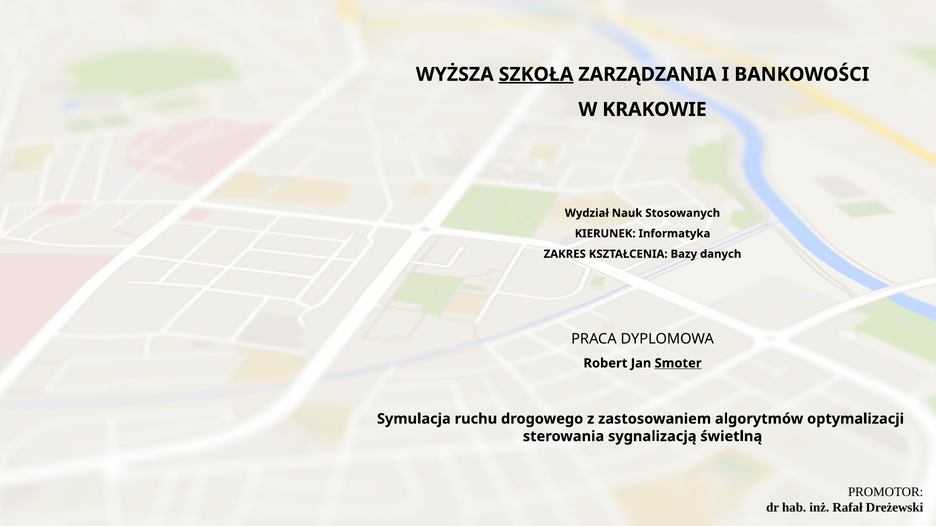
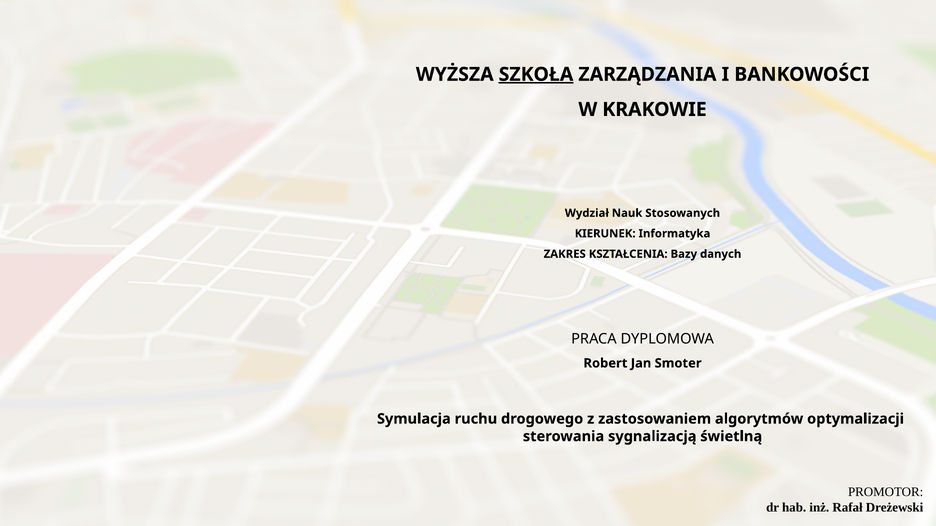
Smoter underline: present -> none (678, 364)
